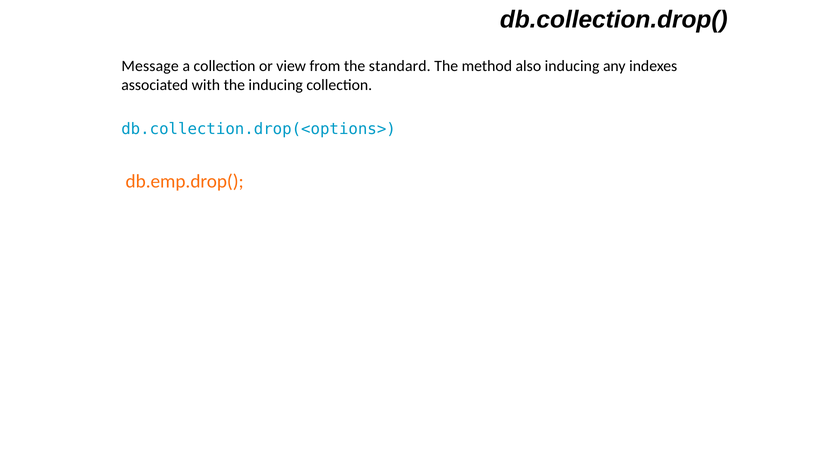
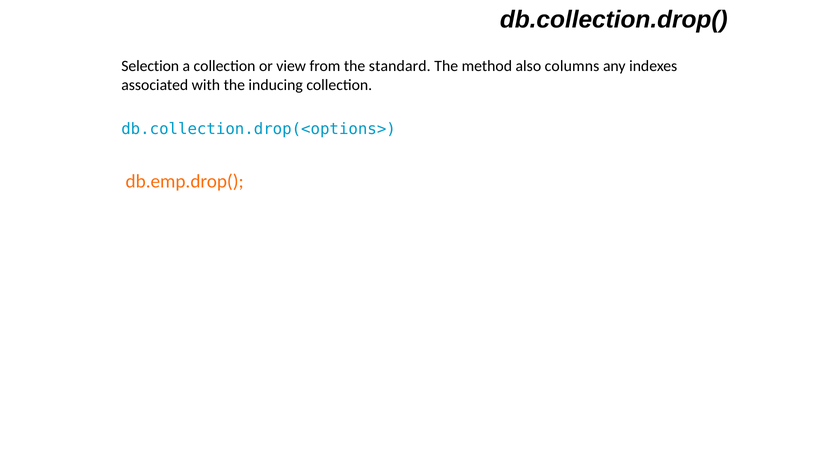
Message: Message -> Selection (150, 66)
also inducing: inducing -> columns (572, 66)
